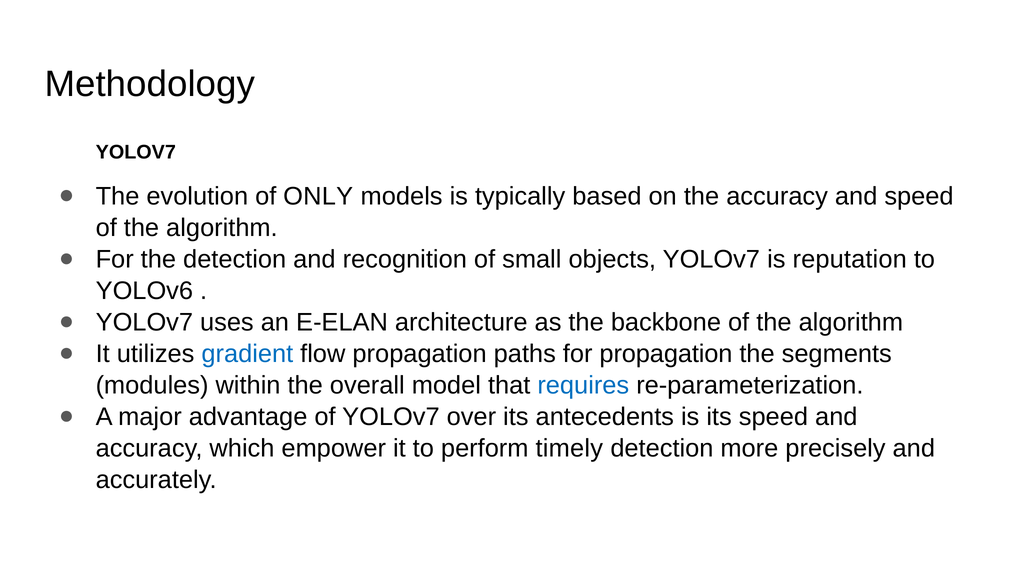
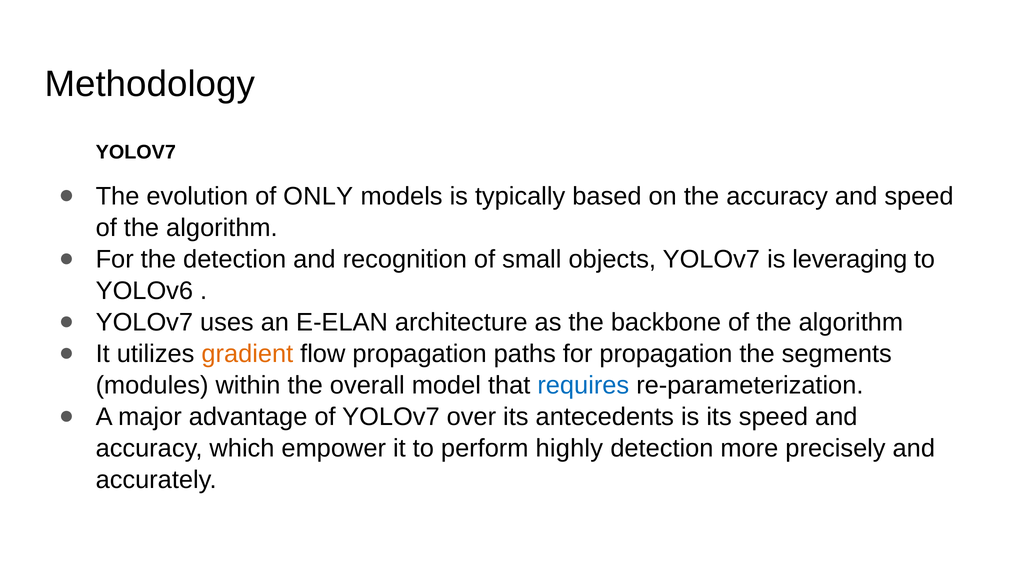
reputation: reputation -> leveraging (850, 259)
gradient colour: blue -> orange (247, 354)
timely: timely -> highly (569, 449)
